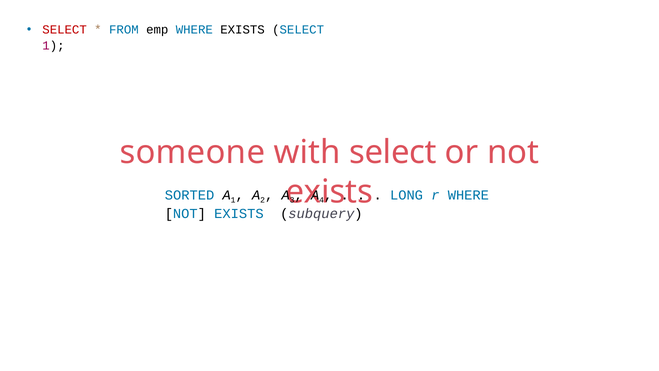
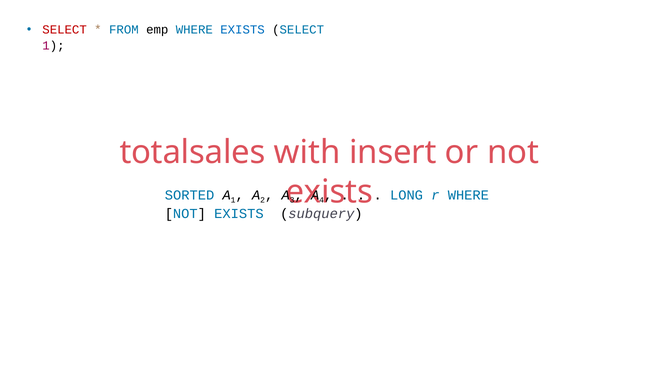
EXISTS colour: black -> blue (243, 30)
someone: someone -> totalsales (193, 152)
with select: select -> insert (393, 152)
